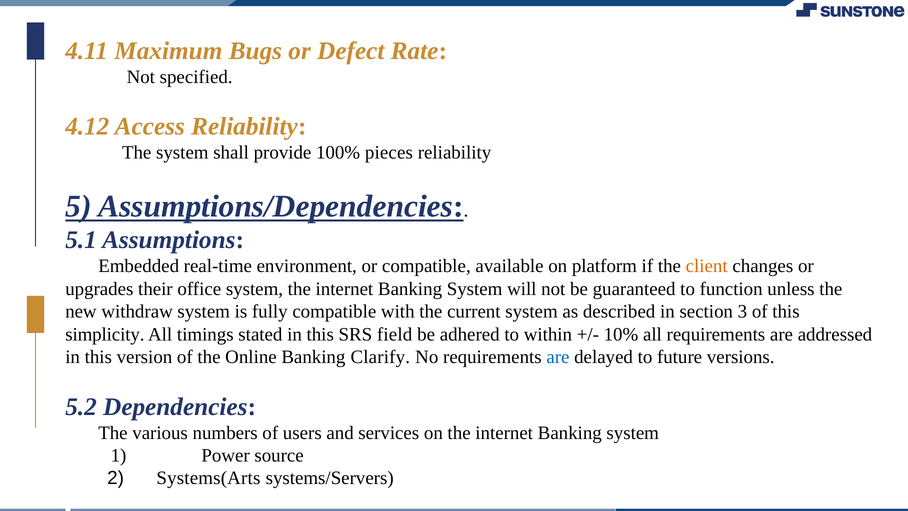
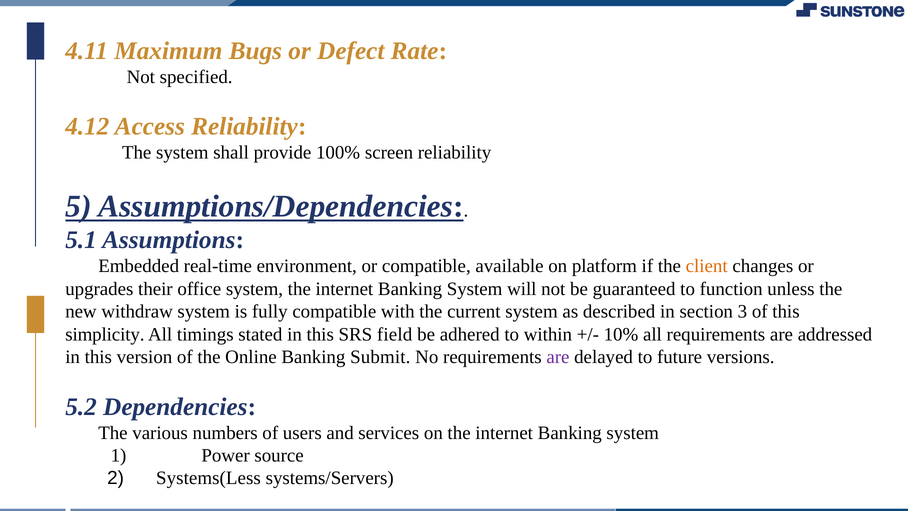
pieces: pieces -> screen (389, 153)
Clarify: Clarify -> Submit (380, 357)
are colour: blue -> purple (558, 357)
Systems(Arts: Systems(Arts -> Systems(Less (208, 478)
